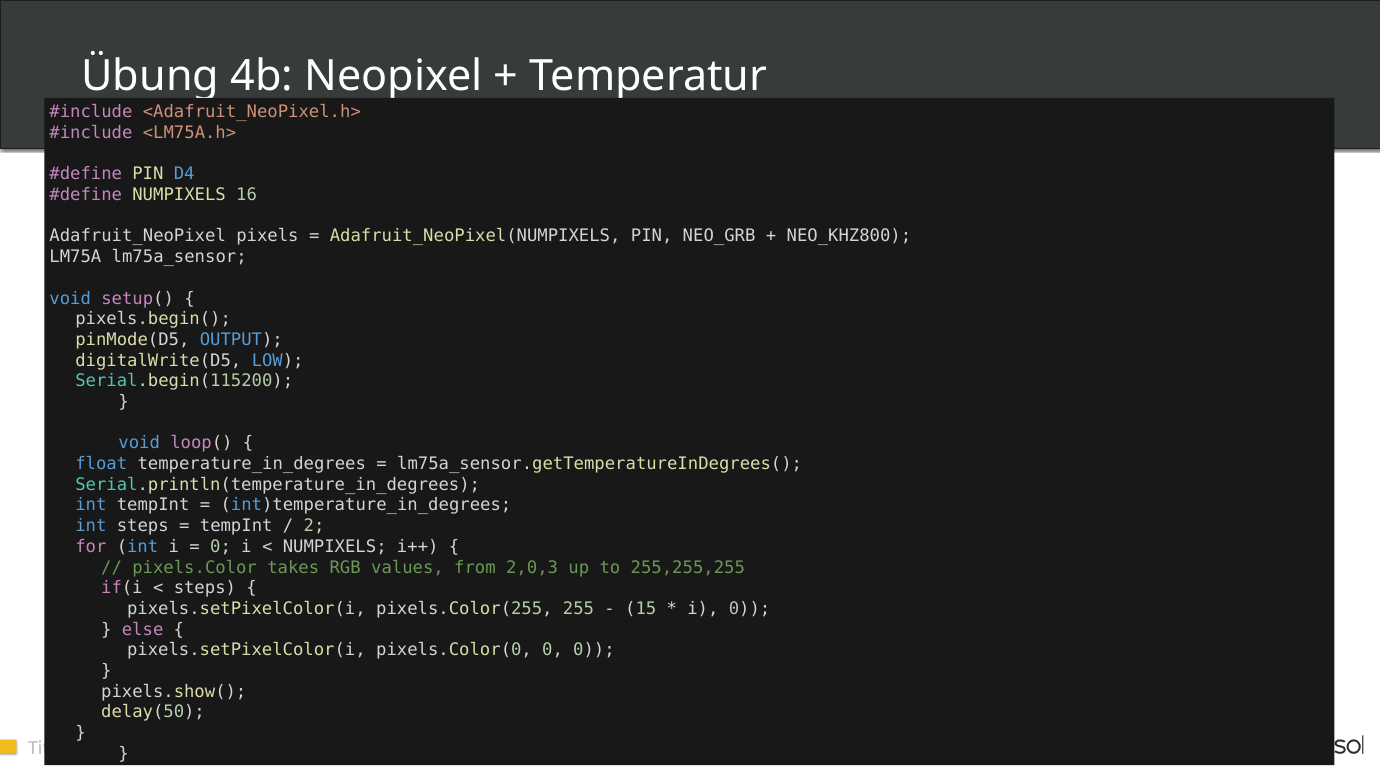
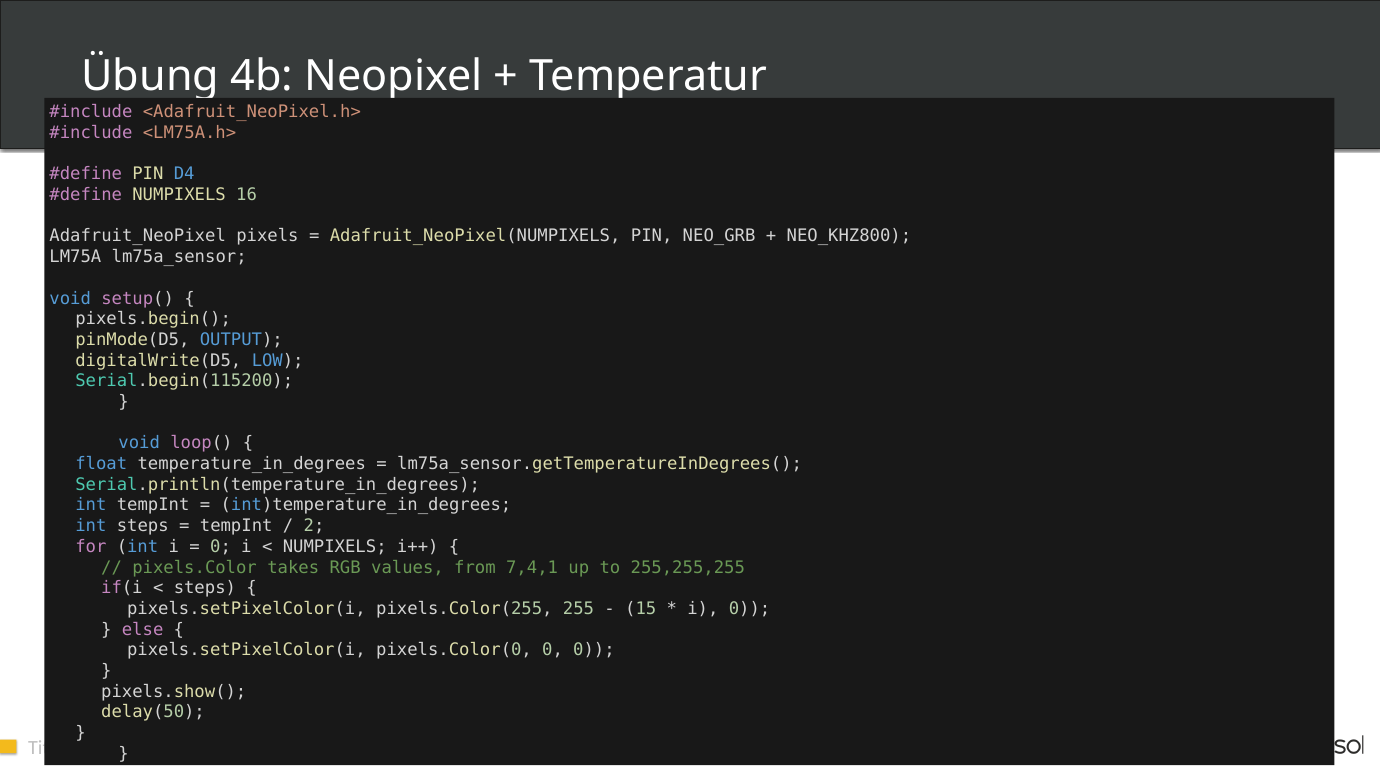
2,0,3: 2,0,3 -> 7,4,1 (532, 568)
